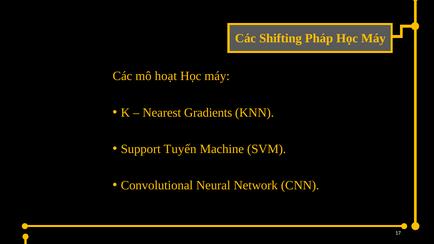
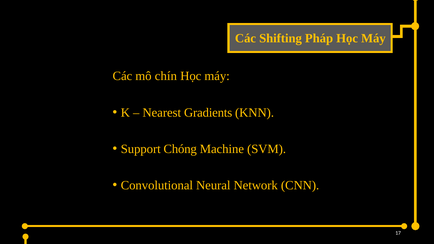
hoạt: hoạt -> chín (166, 76)
Tuyến: Tuyến -> Chóng (180, 149)
